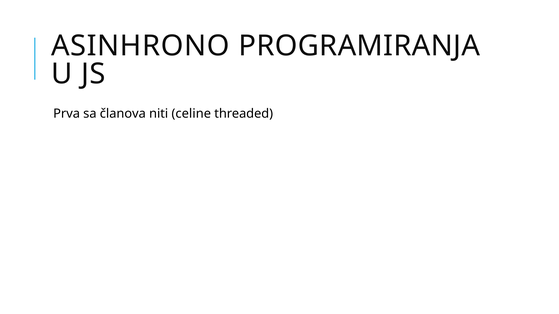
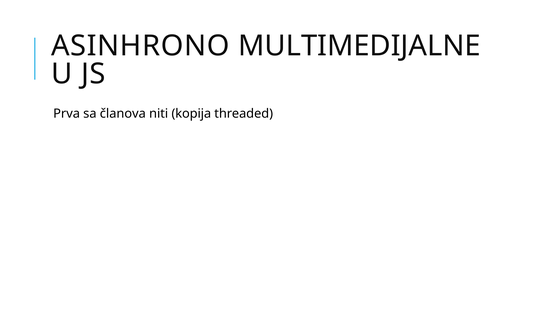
PROGRAMIRANJA: PROGRAMIRANJA -> MULTIMEDIJALNE (359, 46)
celine: celine -> kopija (191, 114)
